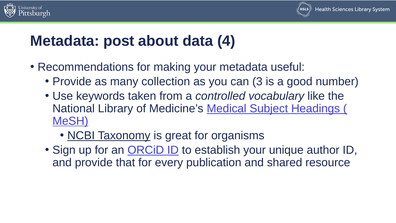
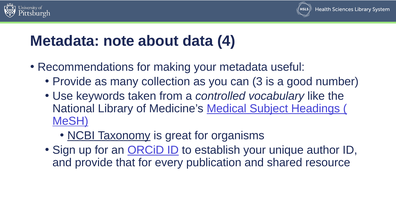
post: post -> note (119, 41)
